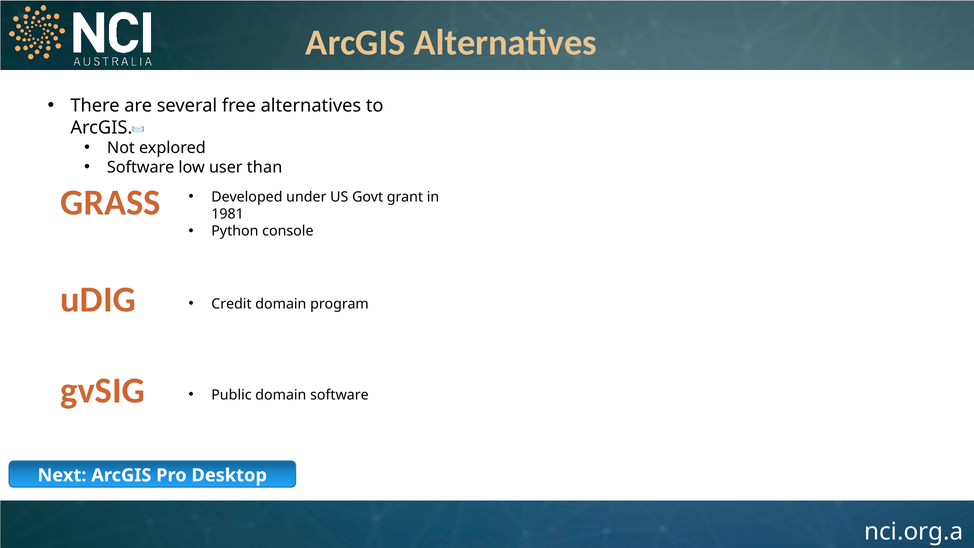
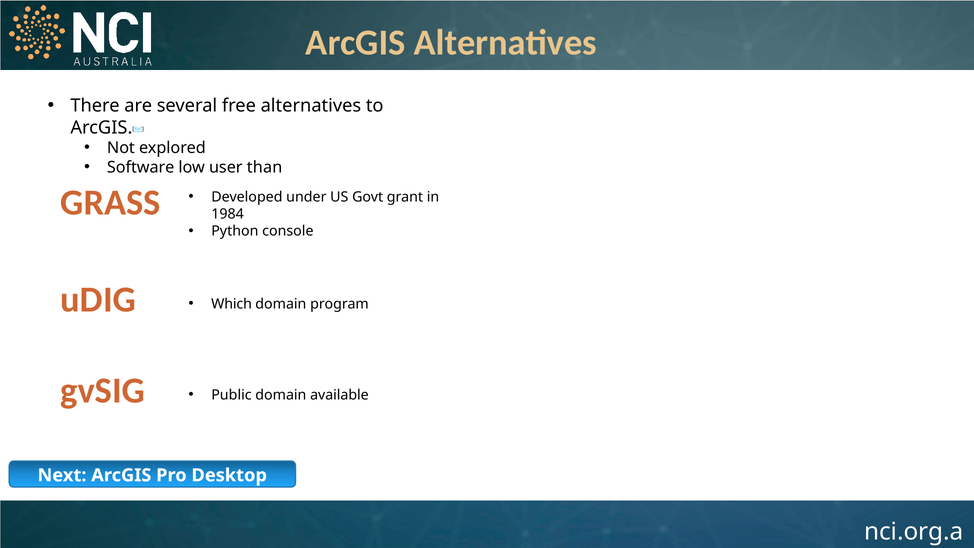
1981: 1981 -> 1984 (228, 214)
Credit: Credit -> Which (232, 304)
domain software: software -> available (339, 395)
